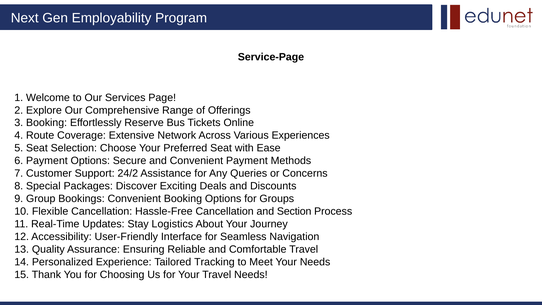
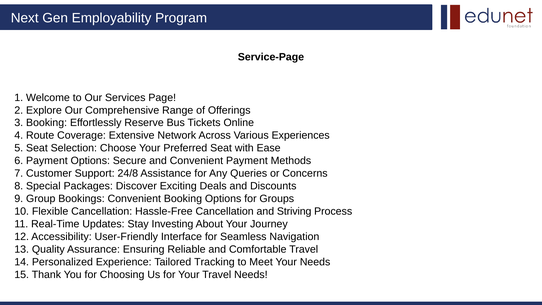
24/2: 24/2 -> 24/8 (128, 173)
Section: Section -> Striving (294, 211)
Logistics: Logistics -> Investing (172, 224)
